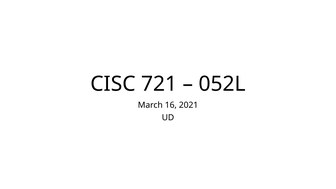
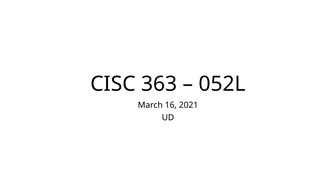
721: 721 -> 363 (159, 84)
